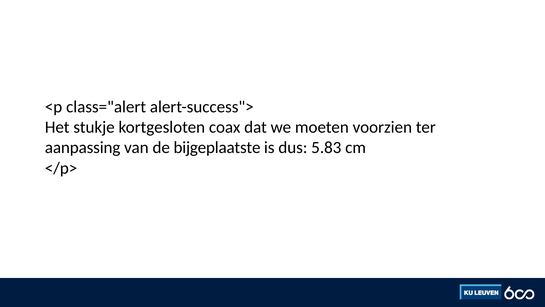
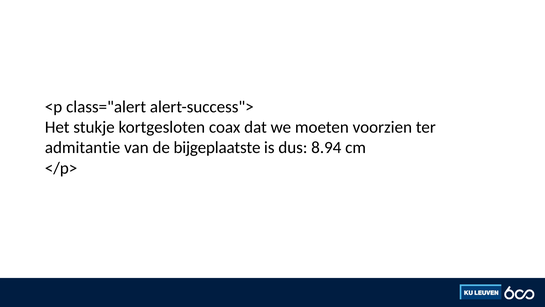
aanpassing: aanpassing -> admitantie (83, 147)
5.83: 5.83 -> 8.94 (326, 147)
